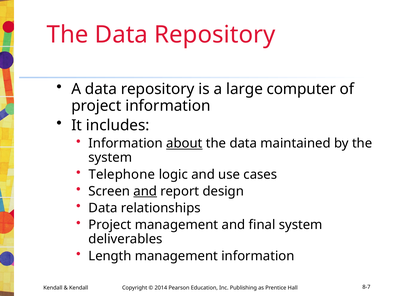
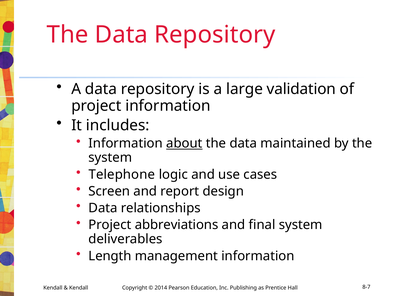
computer: computer -> validation (301, 89)
and underline: present -> none (145, 191)
Project management: management -> abbreviations (177, 225)
